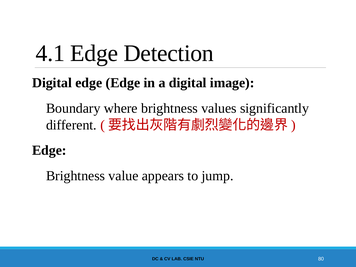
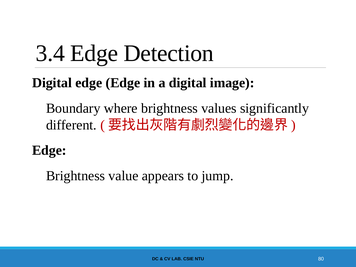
4.1: 4.1 -> 3.4 (50, 53)
